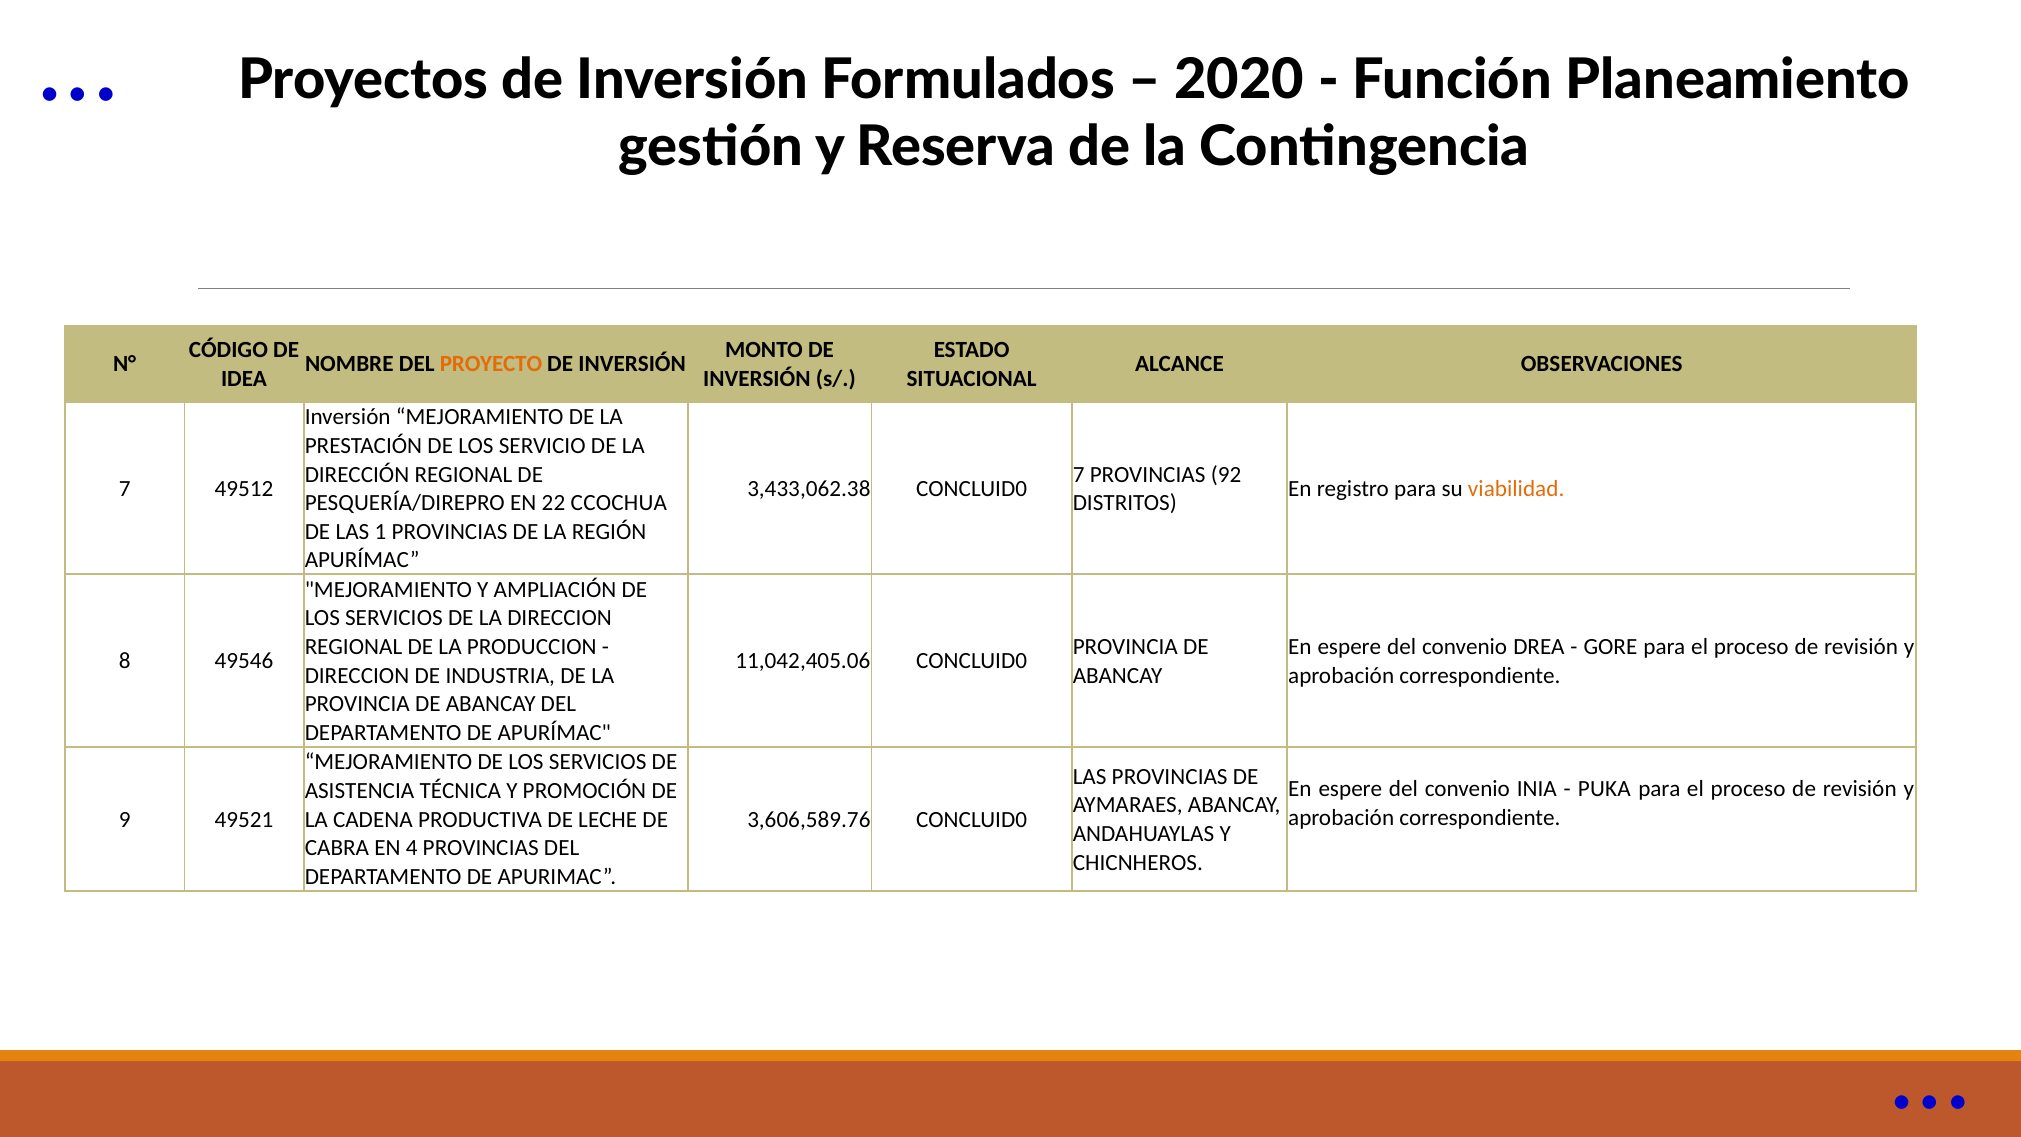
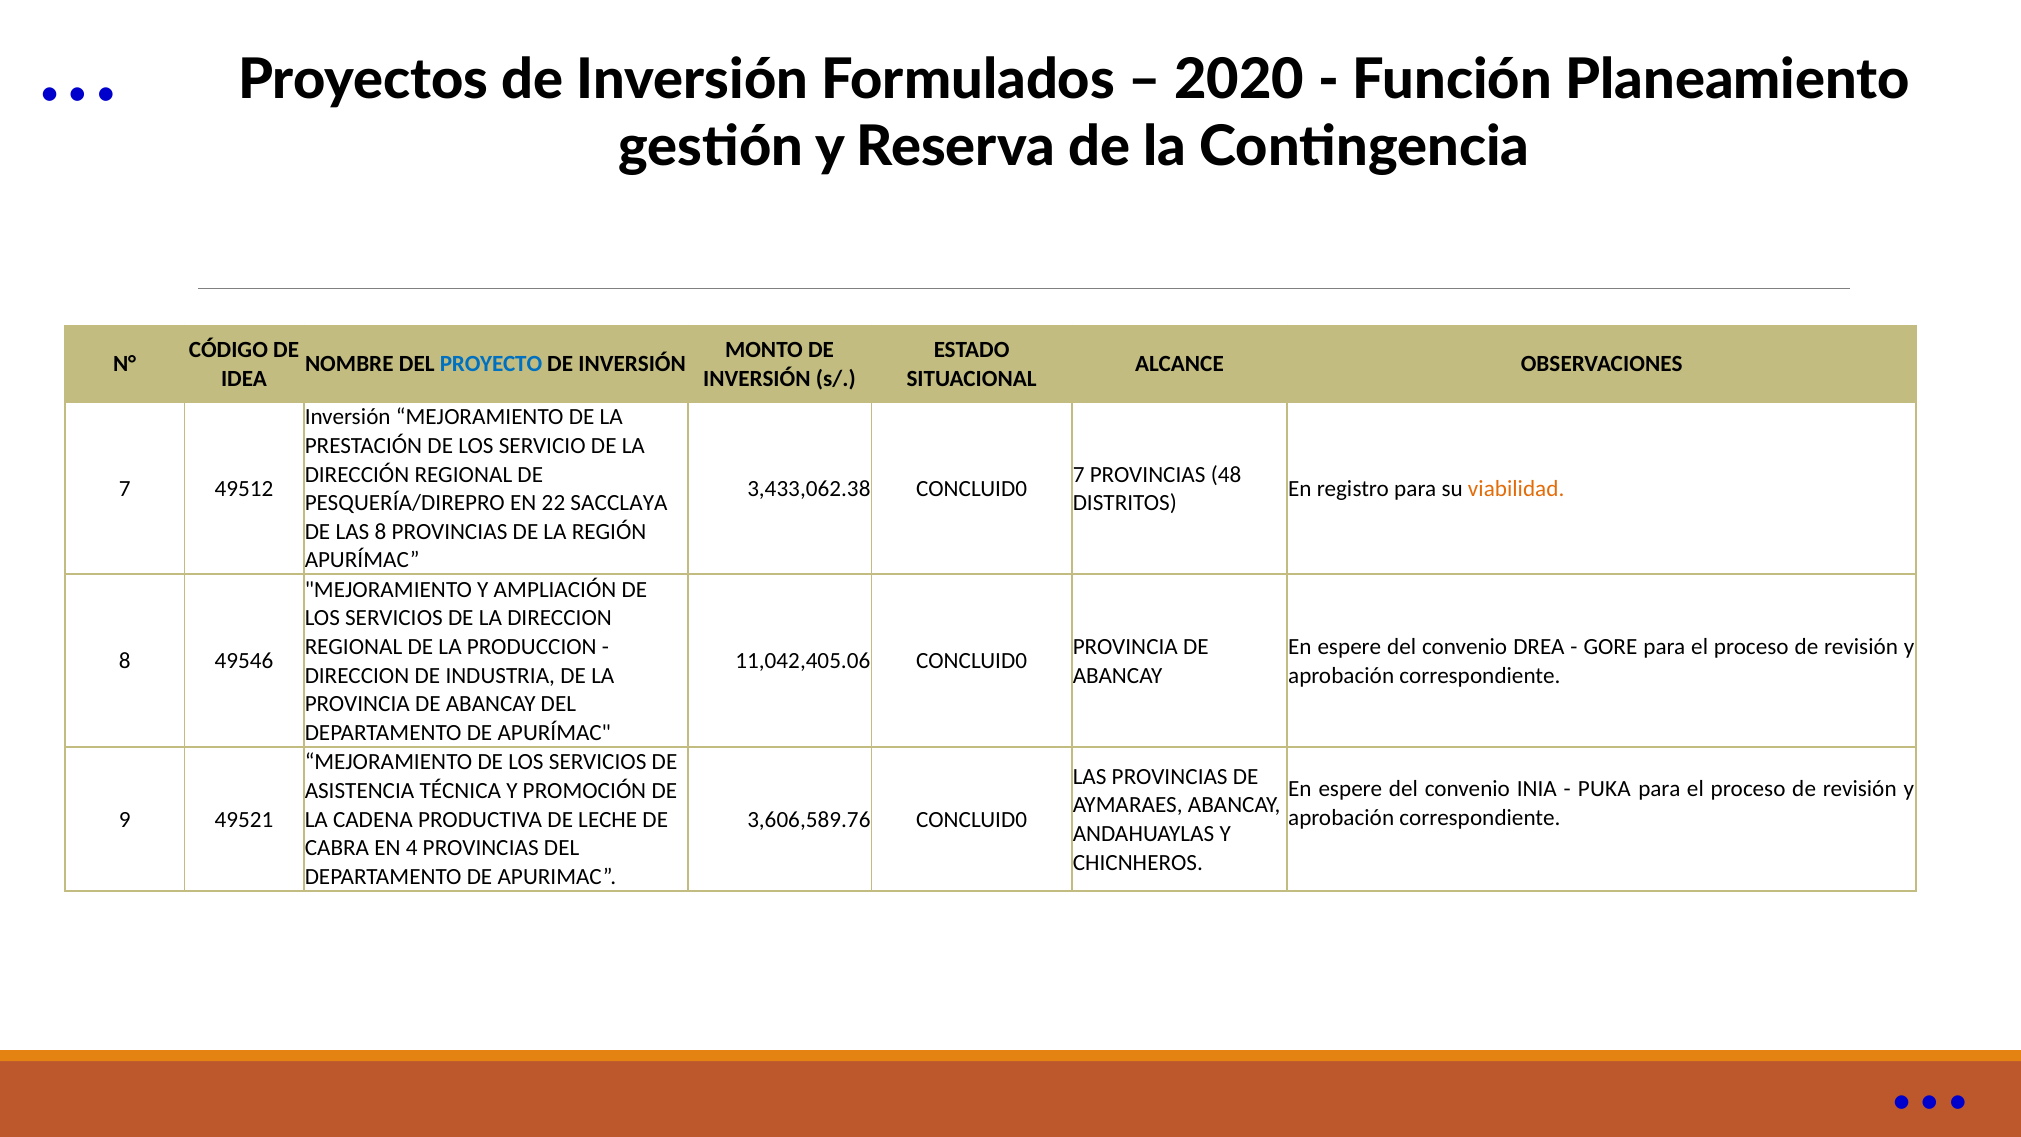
PROYECTO colour: orange -> blue (491, 364)
92: 92 -> 48 (1226, 474)
CCOCHUA: CCOCHUA -> SACCLAYA (619, 503)
LAS 1: 1 -> 8 (381, 531)
